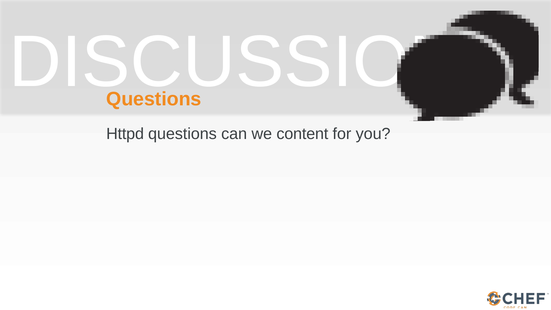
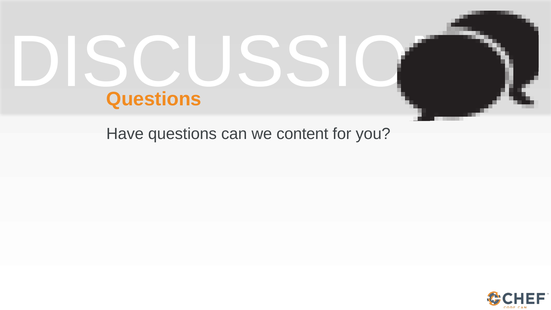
Httpd: Httpd -> Have (125, 134)
